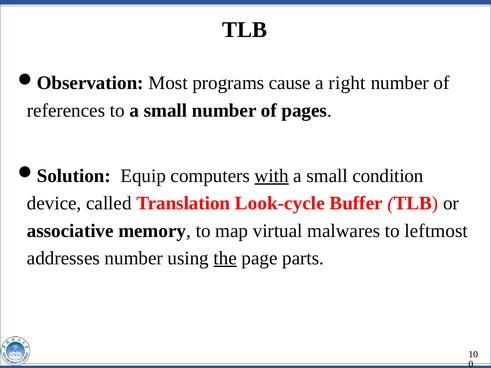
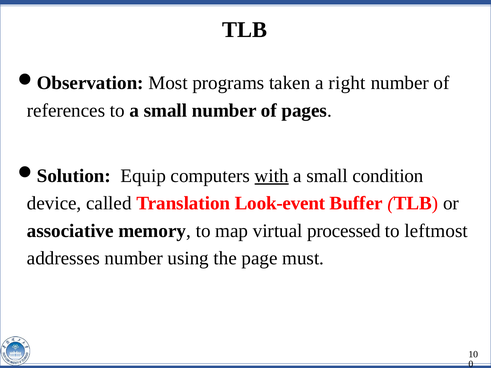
cause: cause -> taken (290, 83)
Look-cycle: Look-cycle -> Look-event (280, 203)
malwares: malwares -> processed (344, 231)
the underline: present -> none (225, 258)
parts: parts -> must (303, 258)
